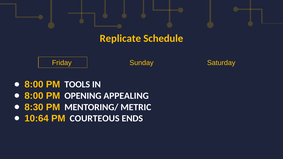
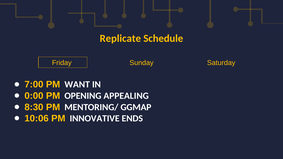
8:00: 8:00 -> 7:00 (34, 85)
TOOLS: TOOLS -> WANT (77, 85)
8:00: 8:00 -> 0:00 (34, 96)
METRIC: METRIC -> GGMAP (136, 107)
10:64: 10:64 -> 10:06 (37, 119)
COURTEOUS: COURTEOUS -> INNOVATIVE (95, 119)
